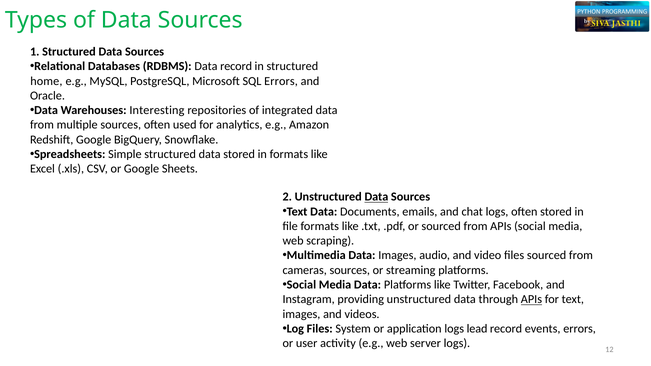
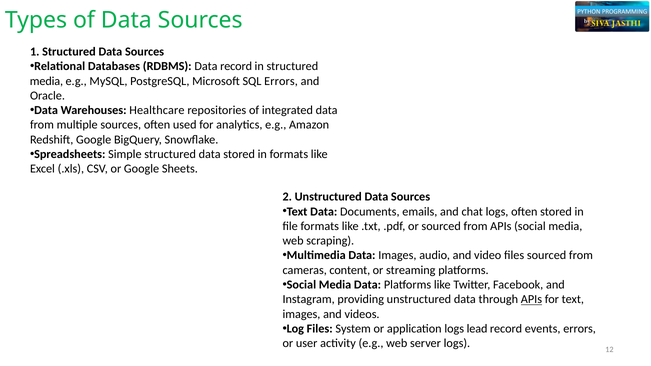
home: home -> media (46, 81)
Interesting: Interesting -> Healthcare (157, 110)
Data underline: present -> none (376, 197)
cameras sources: sources -> content (350, 270)
